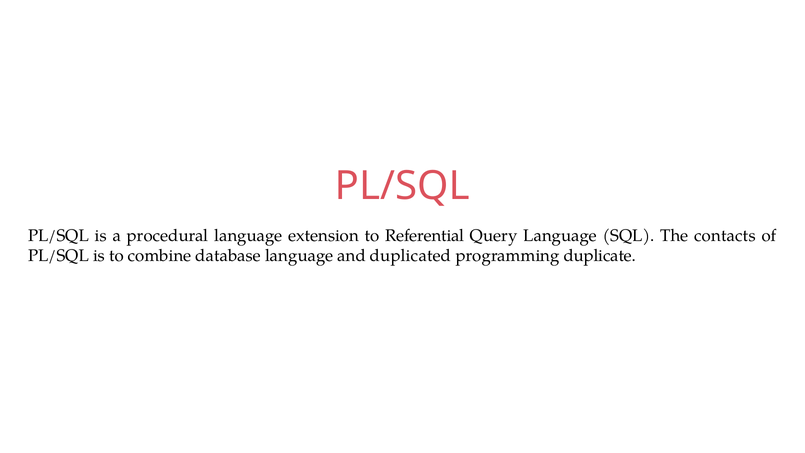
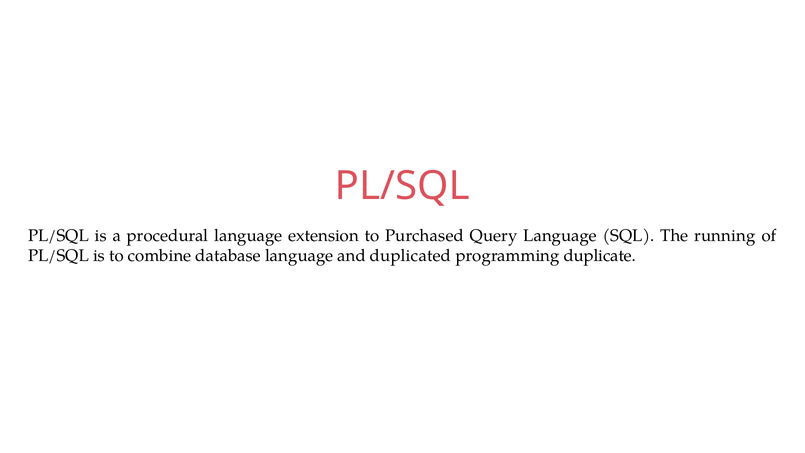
Referential: Referential -> Purchased (425, 236)
contacts: contacts -> running (725, 236)
